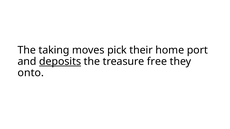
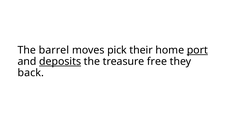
taking: taking -> barrel (54, 50)
port underline: none -> present (197, 50)
onto: onto -> back (31, 73)
